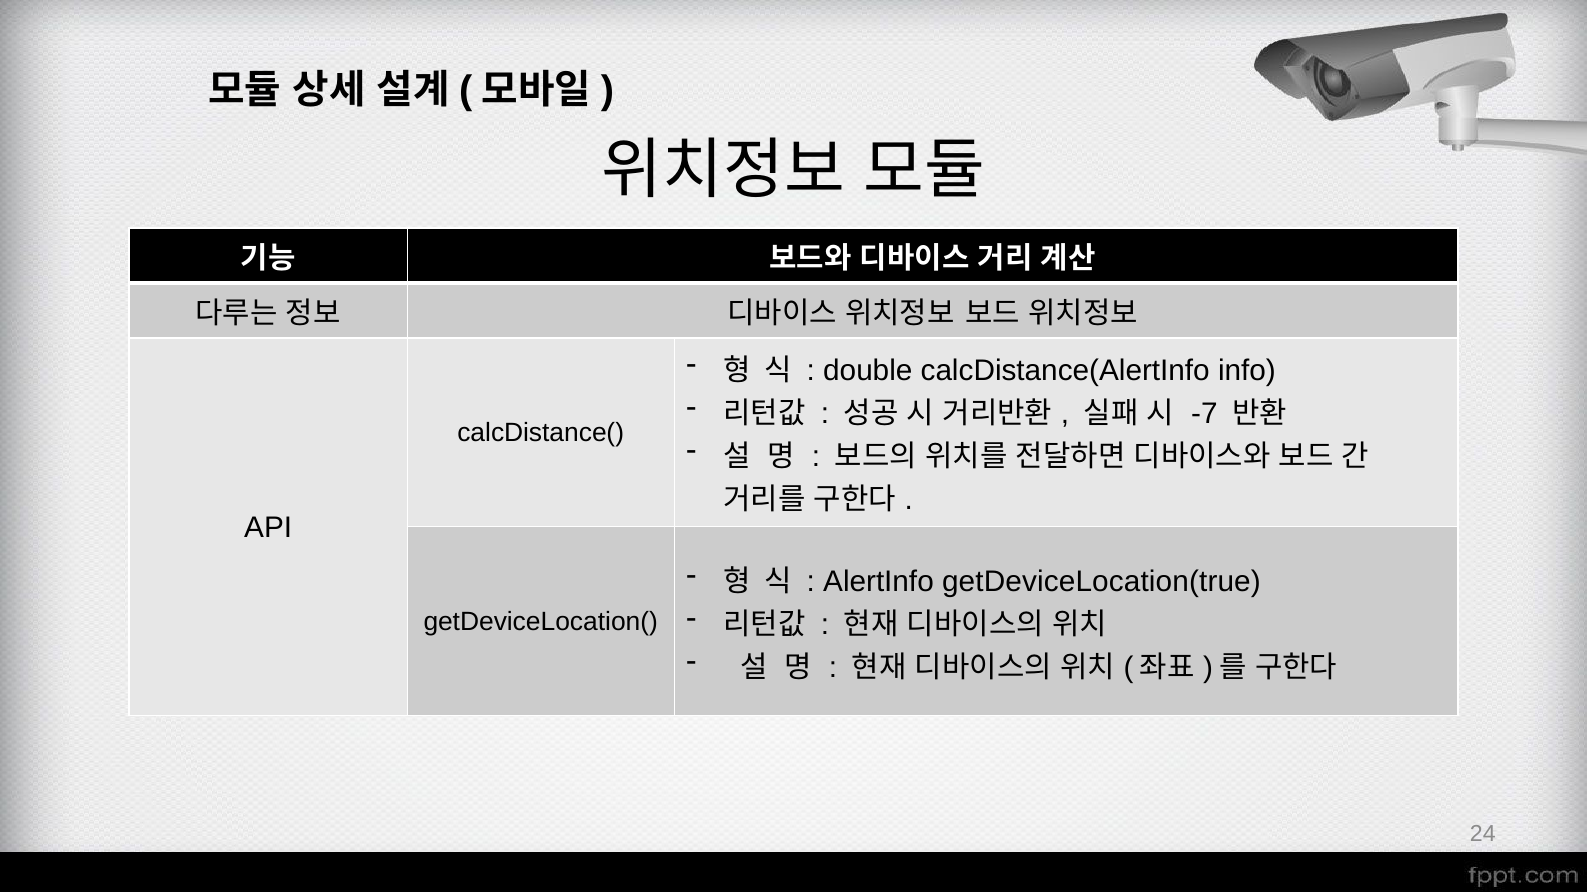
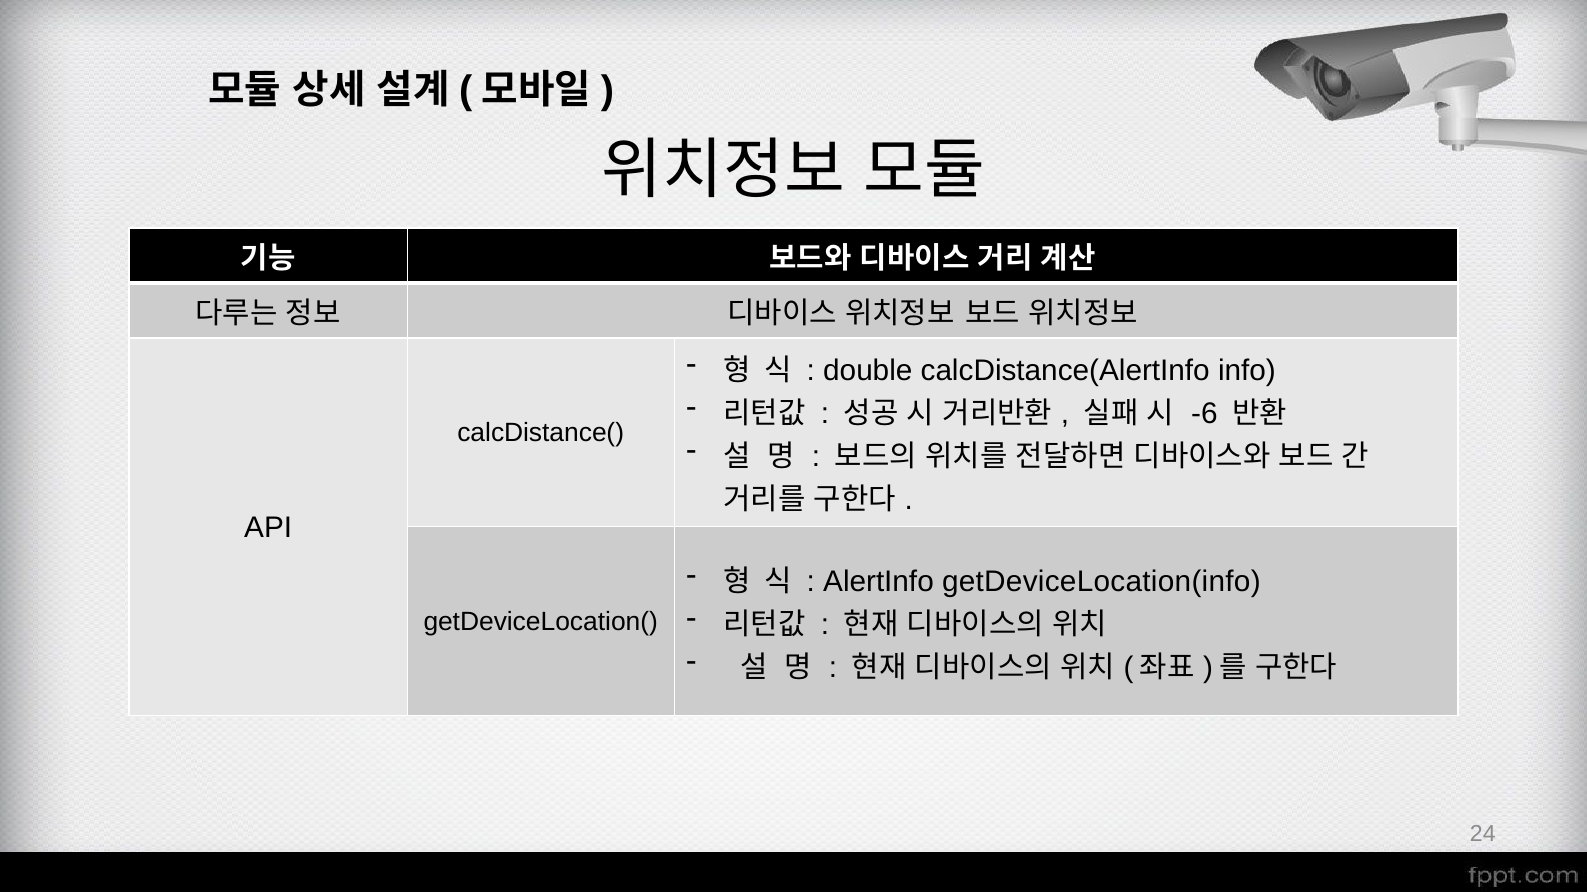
-7: -7 -> -6 (1204, 414)
getDeviceLocation(true: getDeviceLocation(true -> getDeviceLocation(info (1101, 582)
